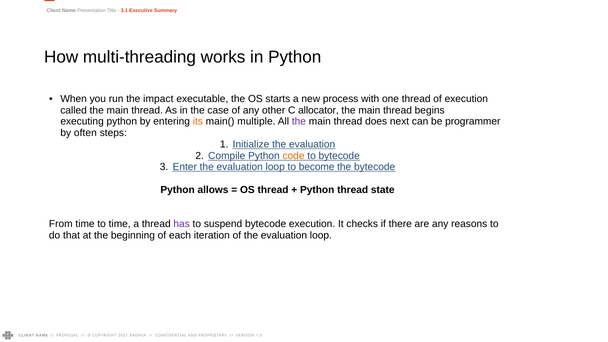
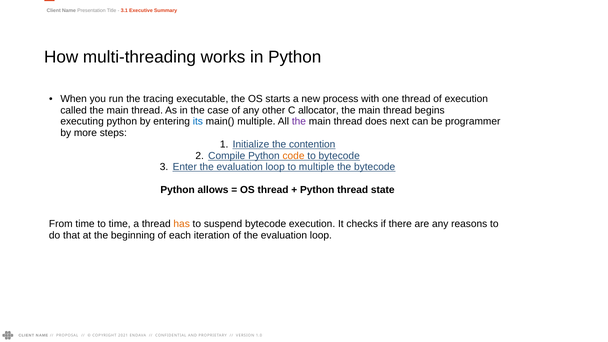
impact: impact -> tracing (158, 99)
its colour: orange -> blue (198, 122)
often: often -> more (85, 133)
Initialize the evaluation: evaluation -> contention (312, 144)
to become: become -> multiple (317, 167)
has colour: purple -> orange (182, 224)
